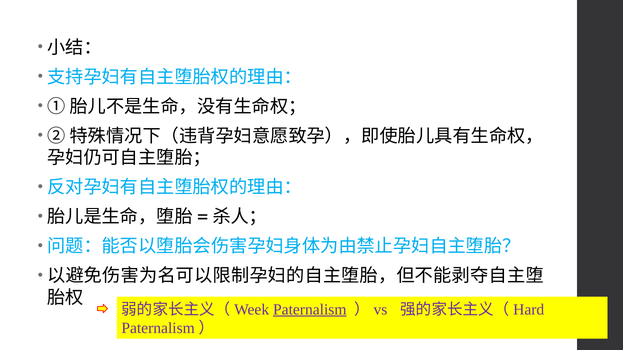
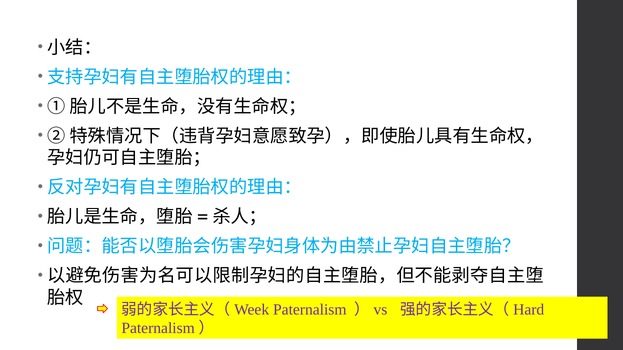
Paternalism underline: present -> none (310, 310)
